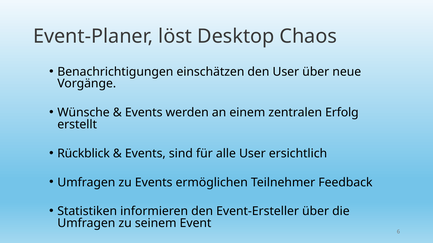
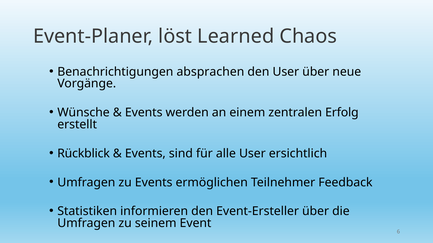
Desktop: Desktop -> Learned (236, 36)
einschätzen: einschätzen -> absprachen (210, 72)
